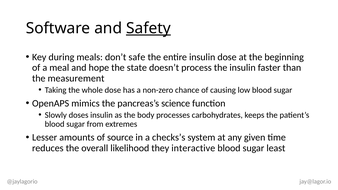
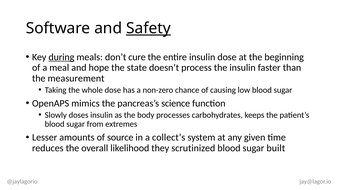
during underline: none -> present (61, 57)
safe: safe -> cure (137, 57)
checks’s: checks’s -> collect’s (169, 138)
interactive: interactive -> scrutinized (193, 148)
least: least -> built (276, 148)
